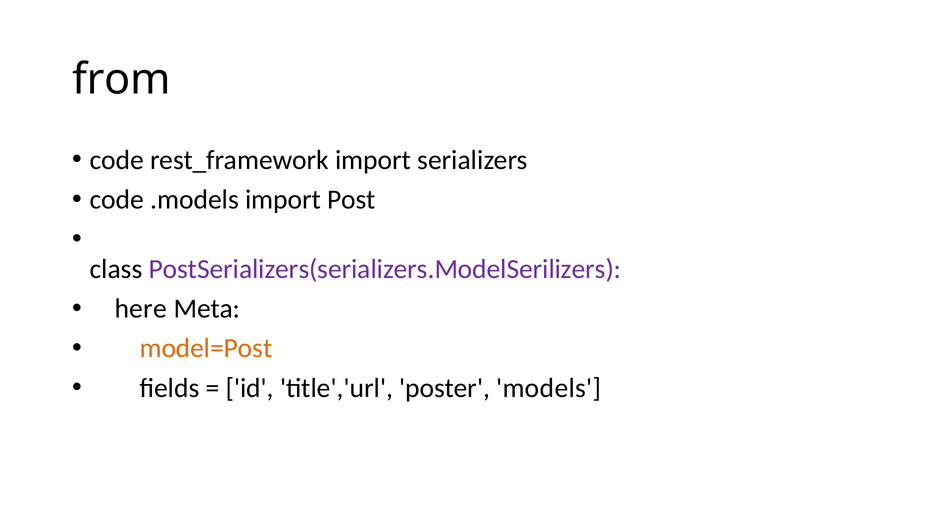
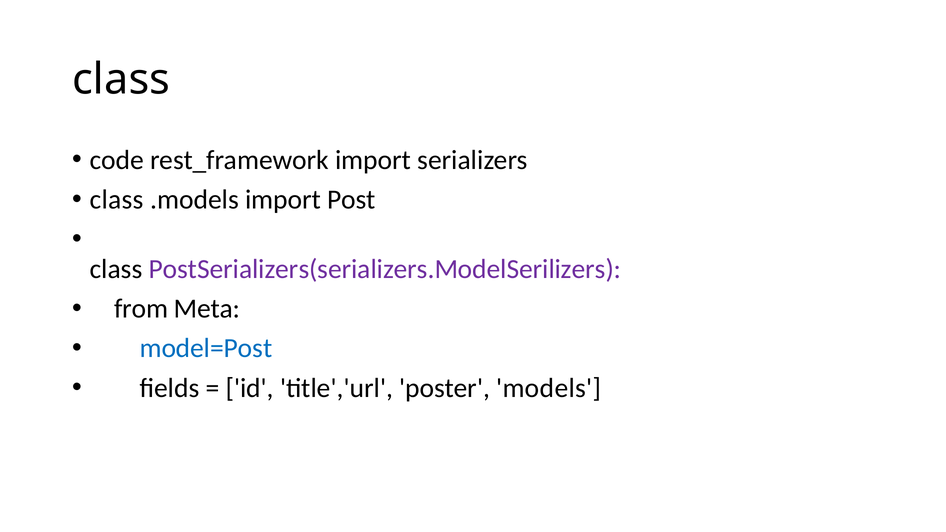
from: from -> class (121, 79)
code: code -> class (117, 200)
here: here -> from (141, 309)
model=Post colour: orange -> blue (206, 348)
